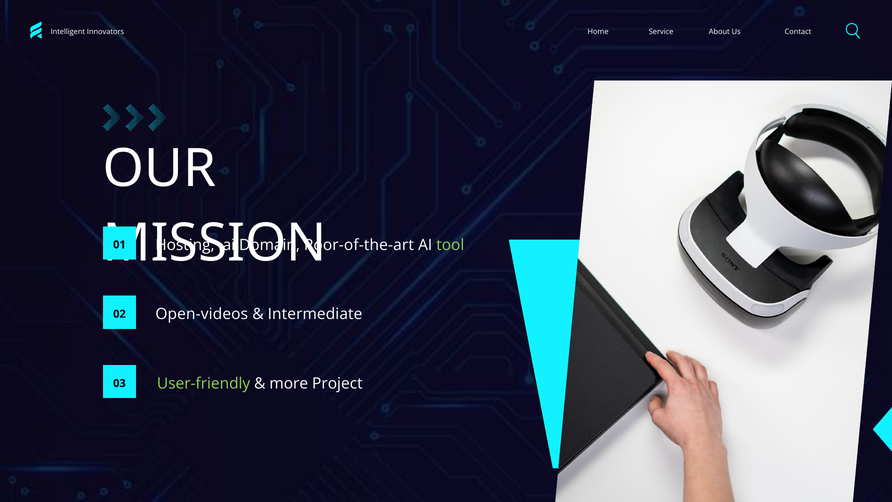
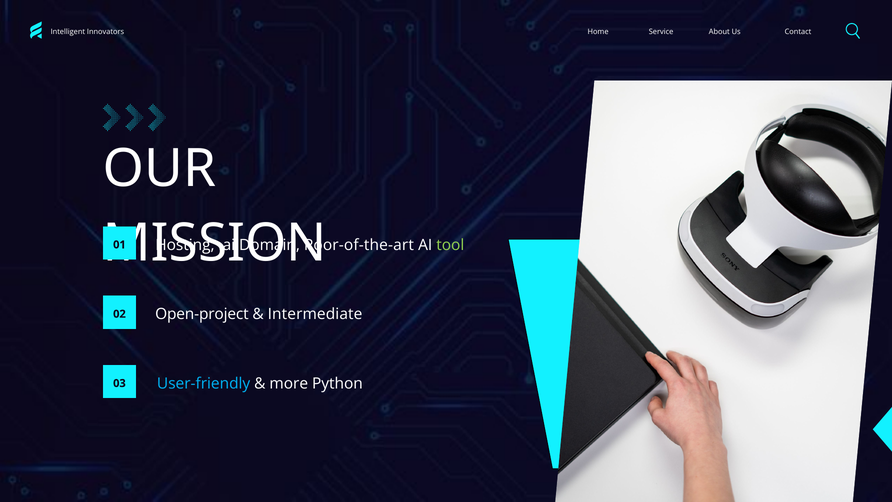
Open-videos: Open-videos -> Open-project (202, 314)
User-friendly colour: light green -> light blue (204, 383)
Project: Project -> Python (337, 383)
